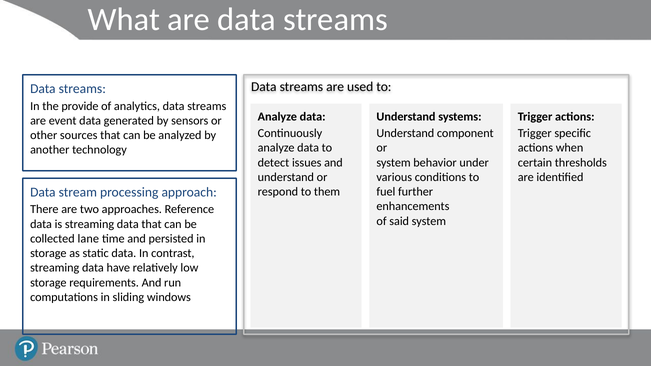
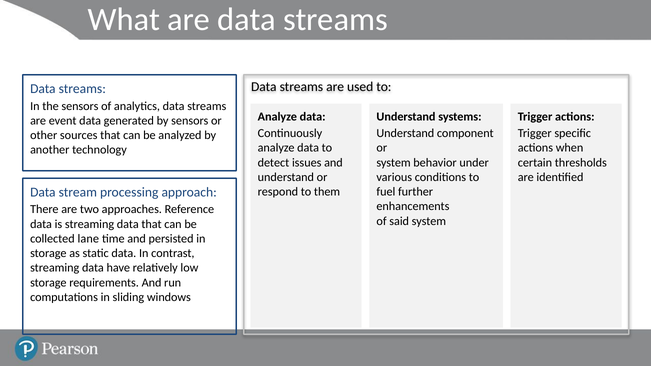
the provide: provide -> sensors (80, 106)
